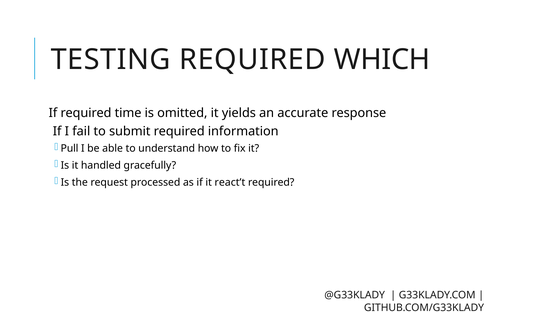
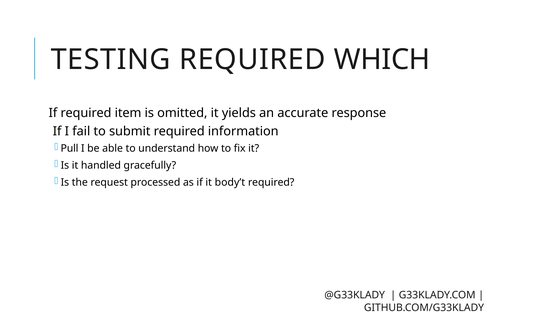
time: time -> item (128, 113)
react’t: react’t -> body’t (230, 182)
